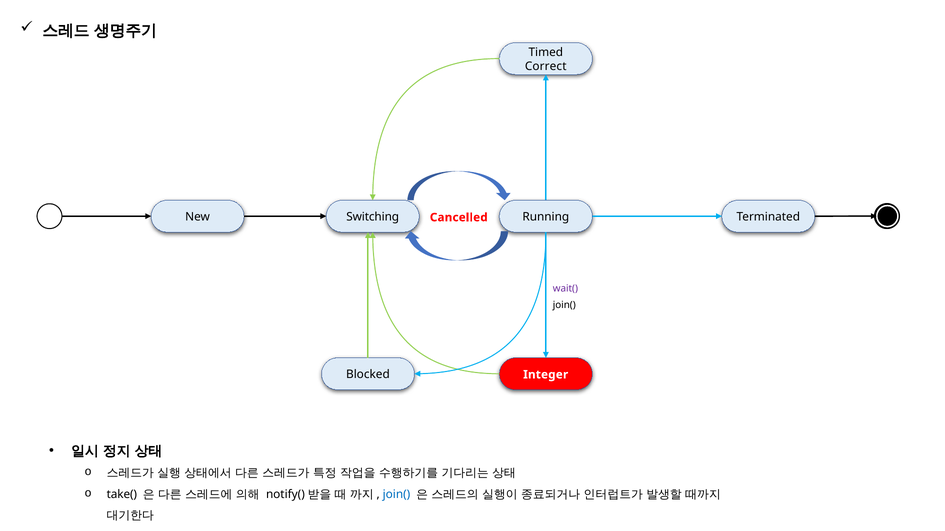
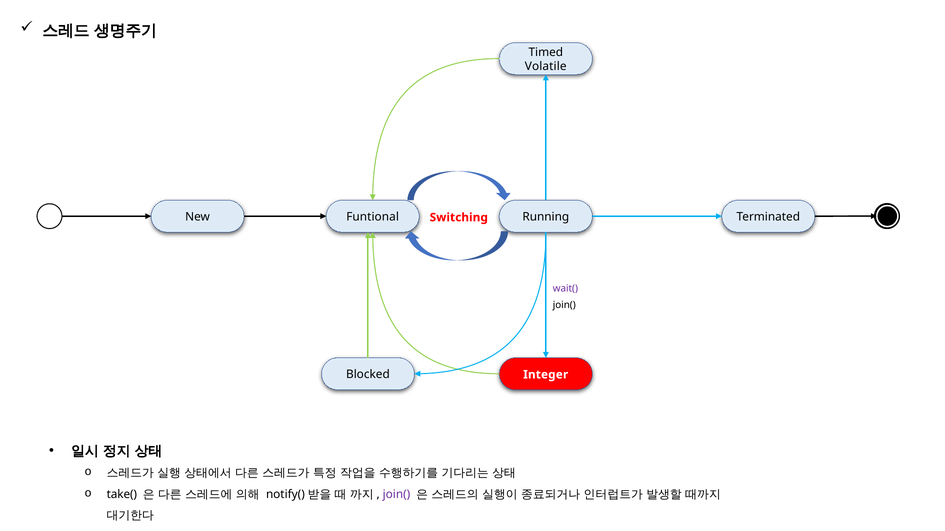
Correct: Correct -> Volatile (546, 67)
Switching: Switching -> Funtional (373, 217)
Cancelled: Cancelled -> Switching (459, 218)
join( colour: blue -> purple (396, 495)
